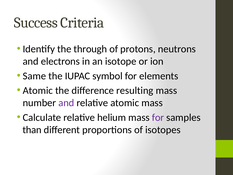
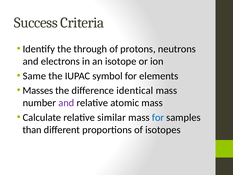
Atomic: Atomic -> Masses (38, 90)
resulting: resulting -> identical (135, 90)
helium: helium -> similar (112, 117)
for colour: purple -> blue (158, 117)
